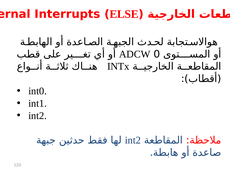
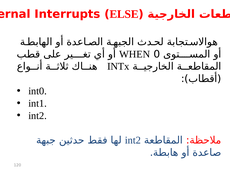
ADCW: ADCW -> WHEN (135, 54)
